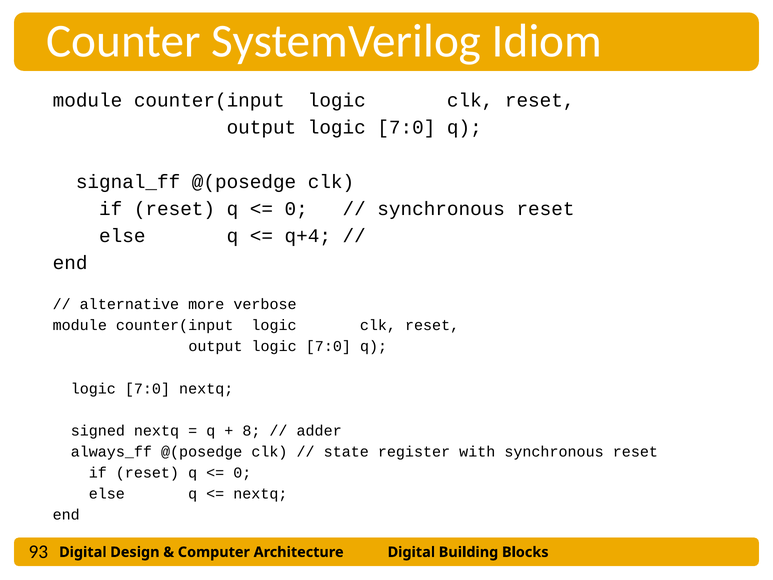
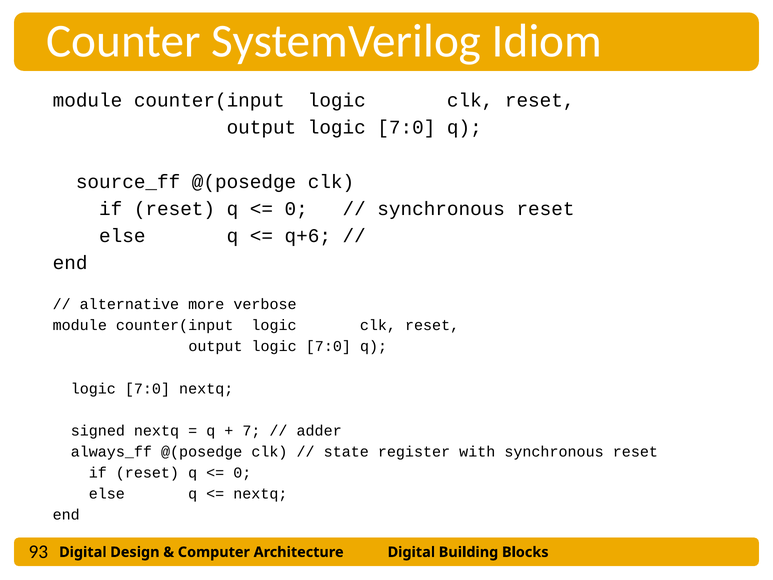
signal_ff: signal_ff -> source_ff (128, 182)
q+4: q+4 -> q+6 (308, 236)
8: 8 -> 7 (251, 431)
